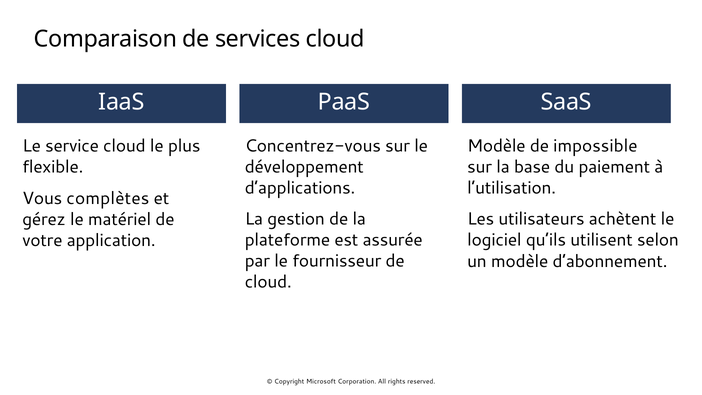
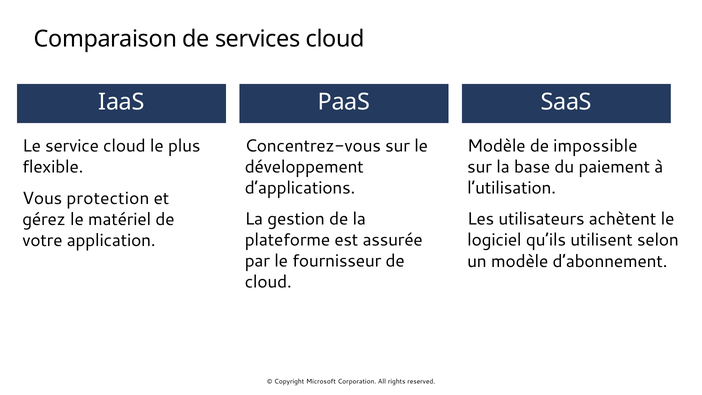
complètes: complètes -> protection (108, 198)
